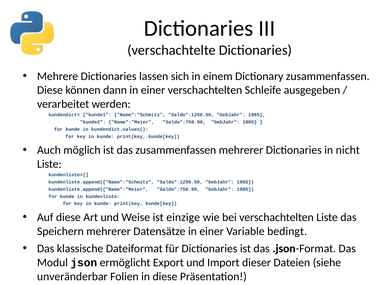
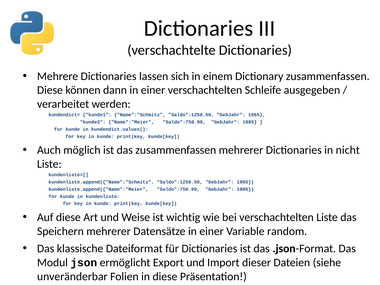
einzige: einzige -> wichtig (183, 217)
bedingt: bedingt -> random (287, 231)
